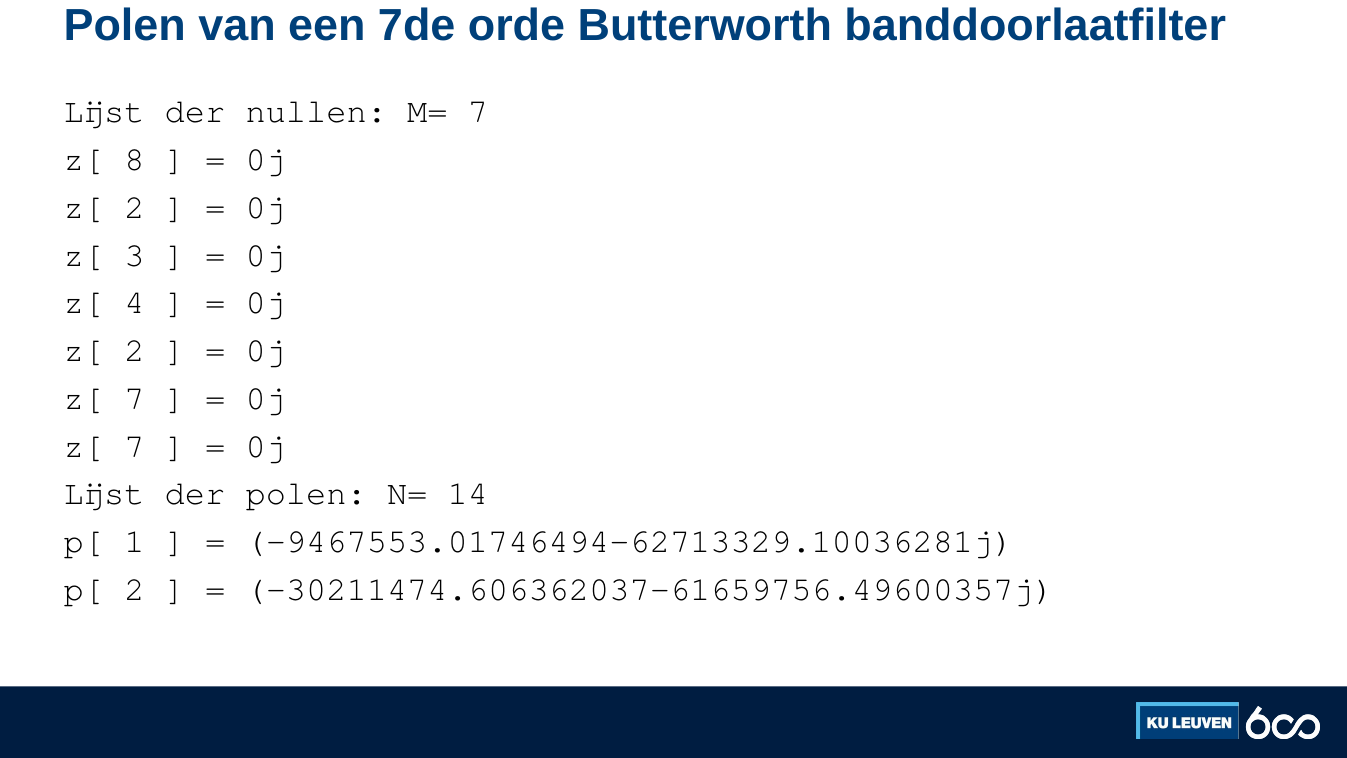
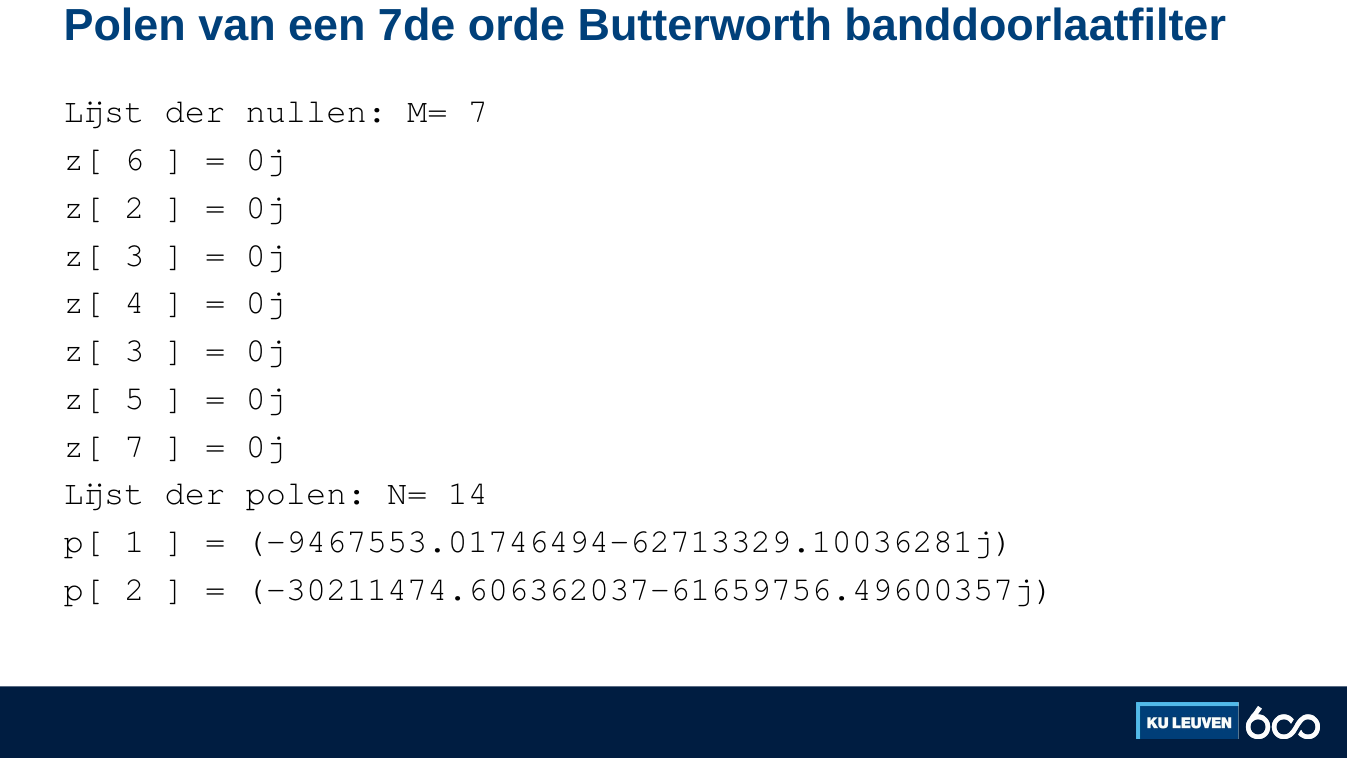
8: 8 -> 6 (134, 160)
2: 2 -> 3 (134, 350)
7: 7 -> 5 (134, 398)
